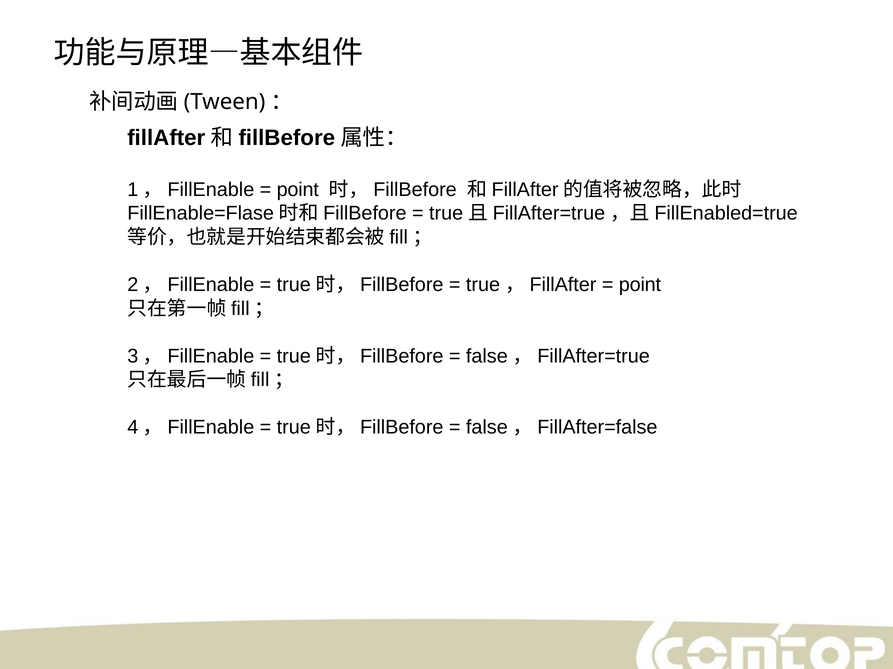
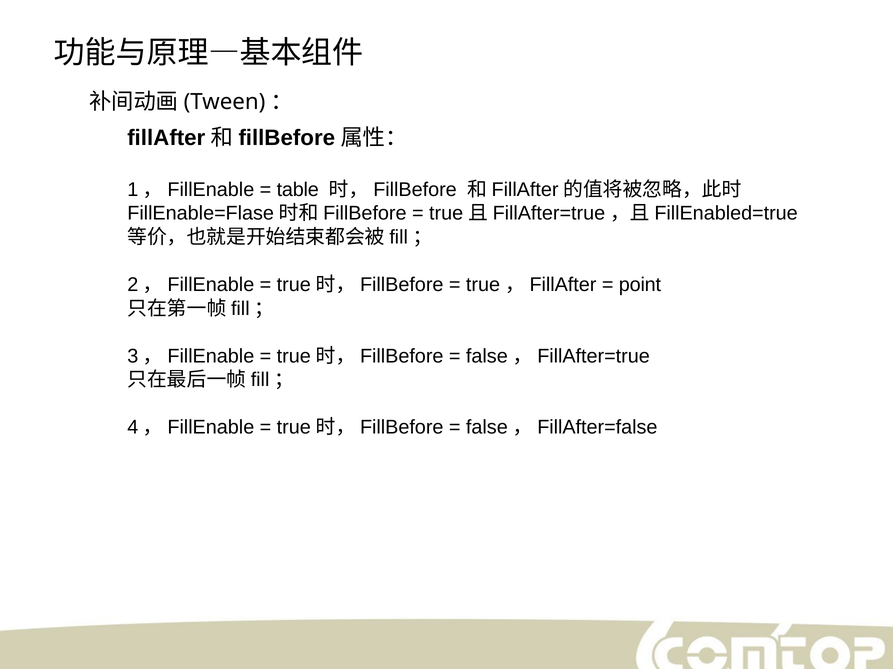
point: point -> table (298, 190)
